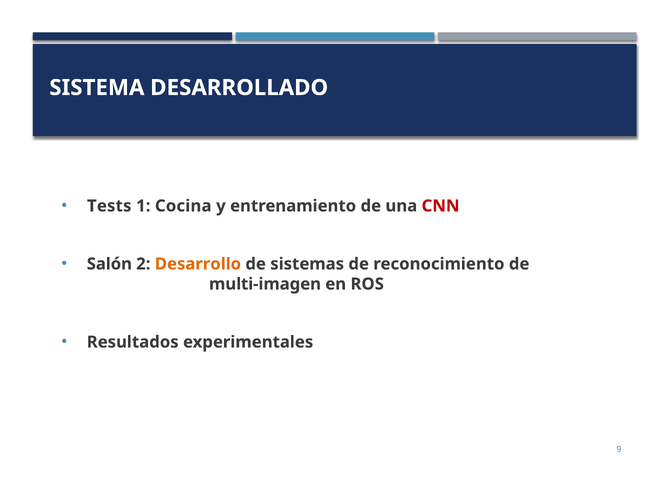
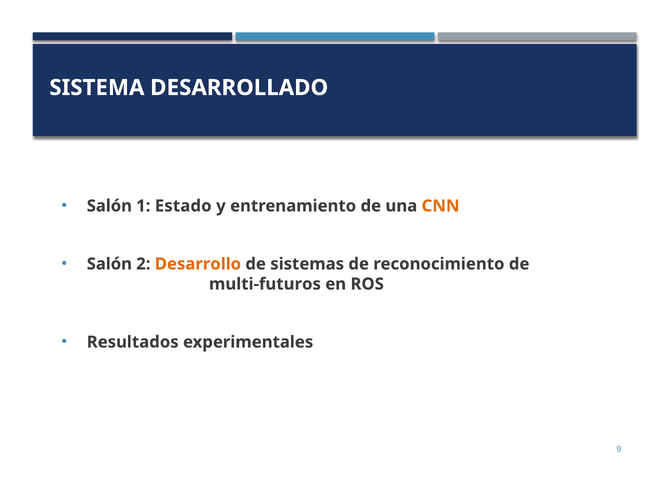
Tests: Tests -> Salón (109, 206)
Cocina: Cocina -> Estado (183, 206)
CNN colour: red -> orange (441, 206)
multi-imagen: multi-imagen -> multi-futuros (265, 284)
